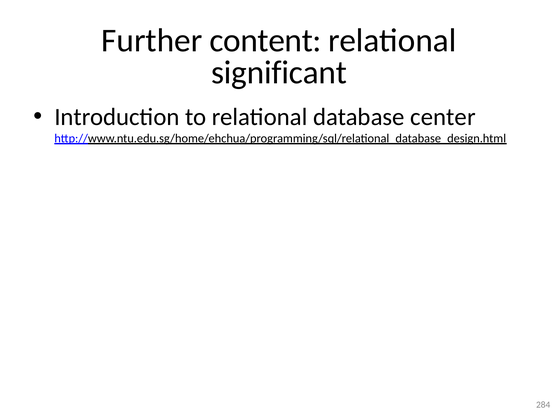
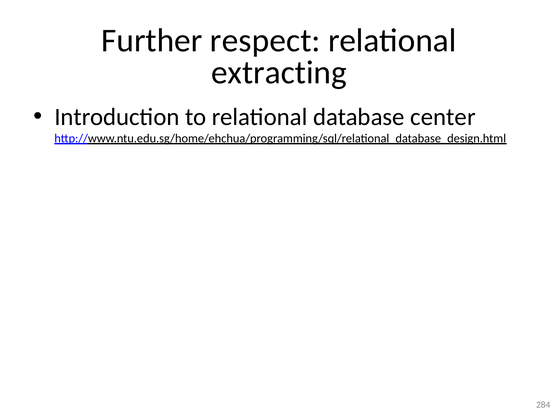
content: content -> respect (265, 41)
significant: significant -> extracting (279, 73)
